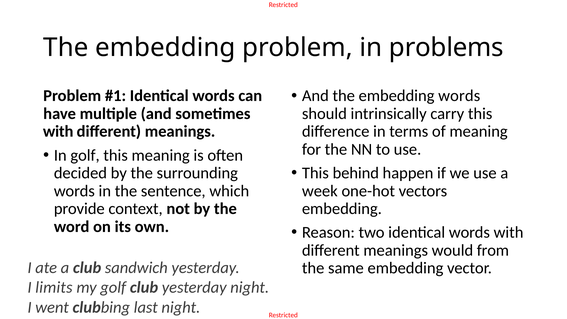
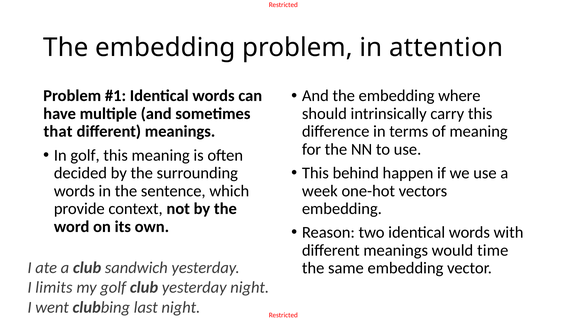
problems: problems -> attention (446, 48)
embedding words: words -> where (459, 96)
with: with -> that (58, 131)
from: from -> time (493, 250)
